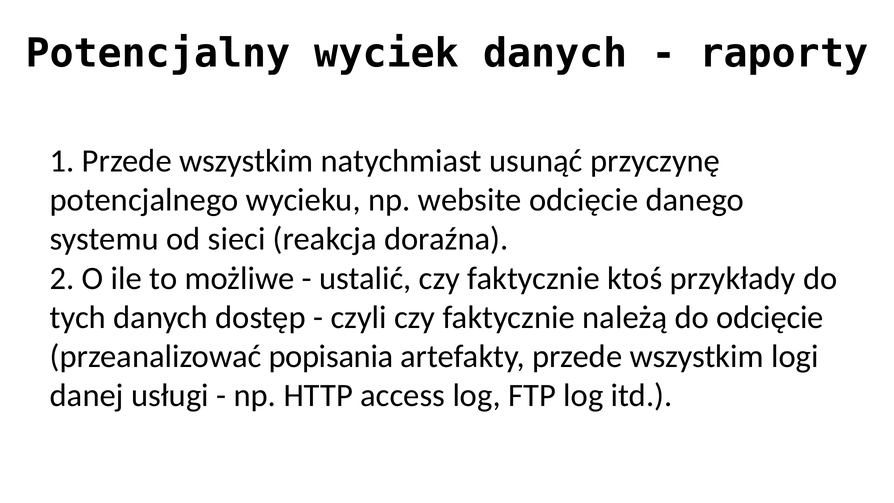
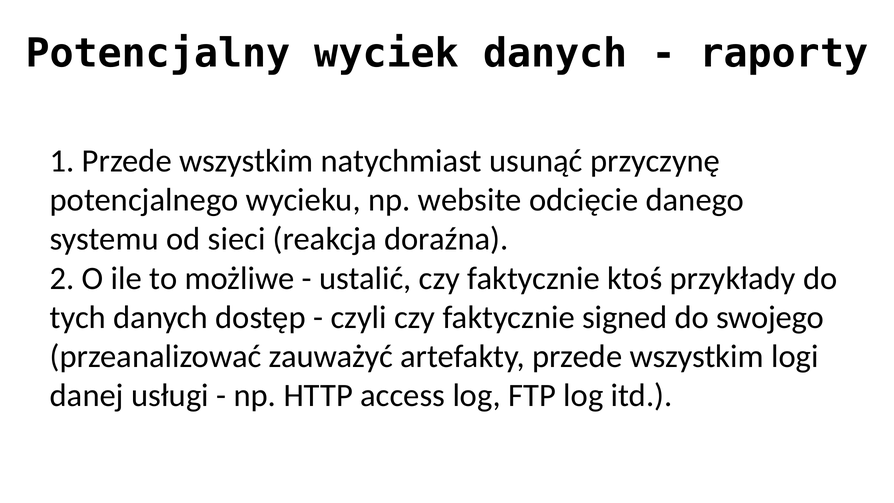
należą: należą -> signed (625, 317)
do odcięcie: odcięcie -> swojego (770, 317)
popisania: popisania -> zauważyć (331, 357)
